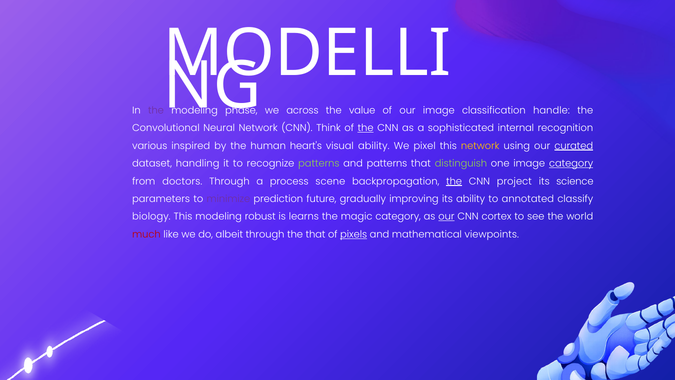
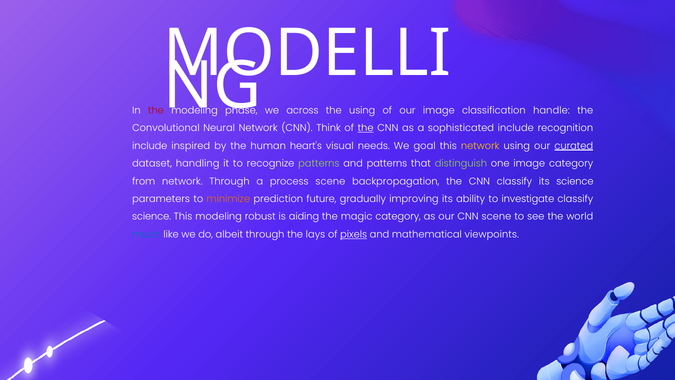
the colour: purple -> red (156, 110)
the value: value -> using (362, 110)
sophisticated internal: internal -> include (516, 128)
various: various -> include (150, 146)
visual ability: ability -> needs (374, 146)
pixel: pixel -> goal (425, 146)
category underline: present -> none (571, 163)
from doctors: doctors -> network (182, 181)
the underline: present -> none (454, 181)
CNN project: project -> classify (514, 181)
minimize colour: purple -> orange (228, 199)
annotated: annotated -> investigate (528, 199)
biology: biology -> science (151, 217)
learns: learns -> aiding (304, 217)
our underline: present -> none (446, 217)
CNN cortex: cortex -> scene (496, 217)
much colour: red -> blue (146, 234)
the that: that -> lays (315, 234)
